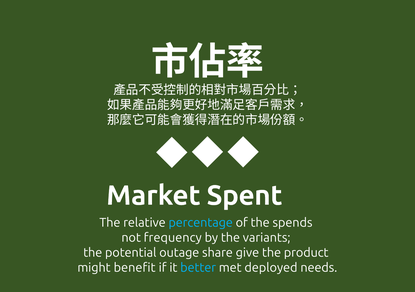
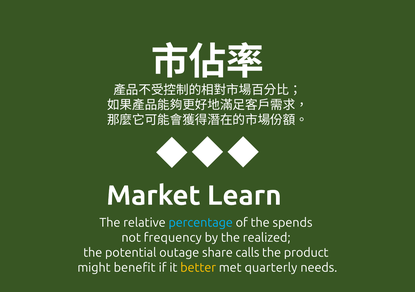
Spent: Spent -> Learn (244, 196)
variants: variants -> realized (267, 238)
give: give -> calls (247, 253)
better colour: light blue -> yellow (198, 268)
deployed: deployed -> quarterly (271, 268)
